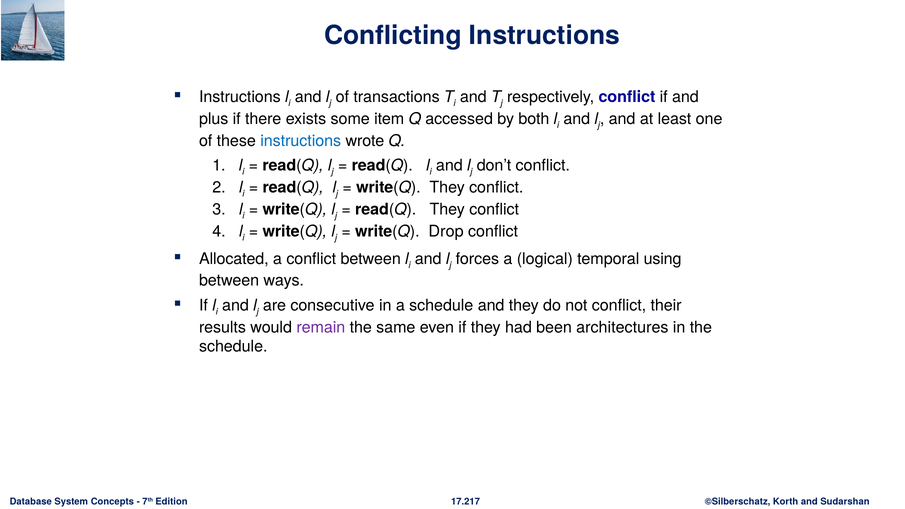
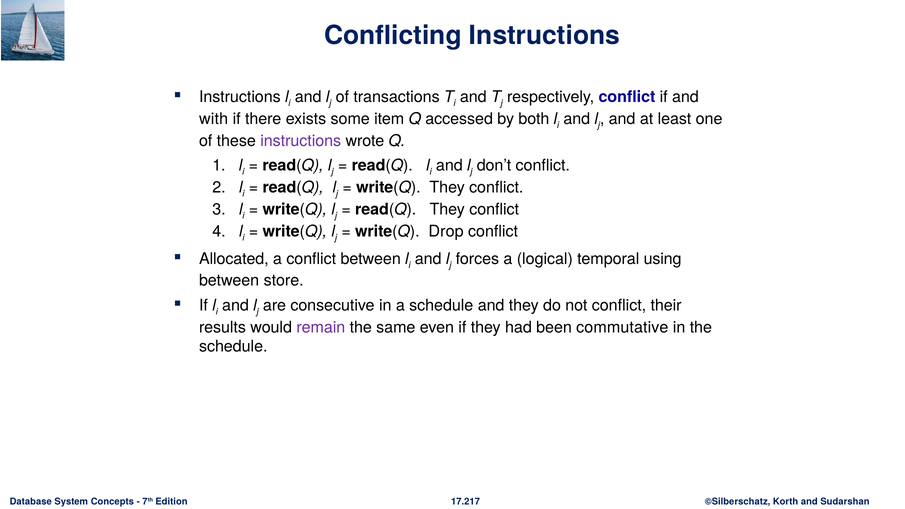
plus: plus -> with (214, 119)
instructions colour: blue -> purple (301, 141)
ways: ways -> store (284, 281)
architectures: architectures -> commutative (622, 327)
